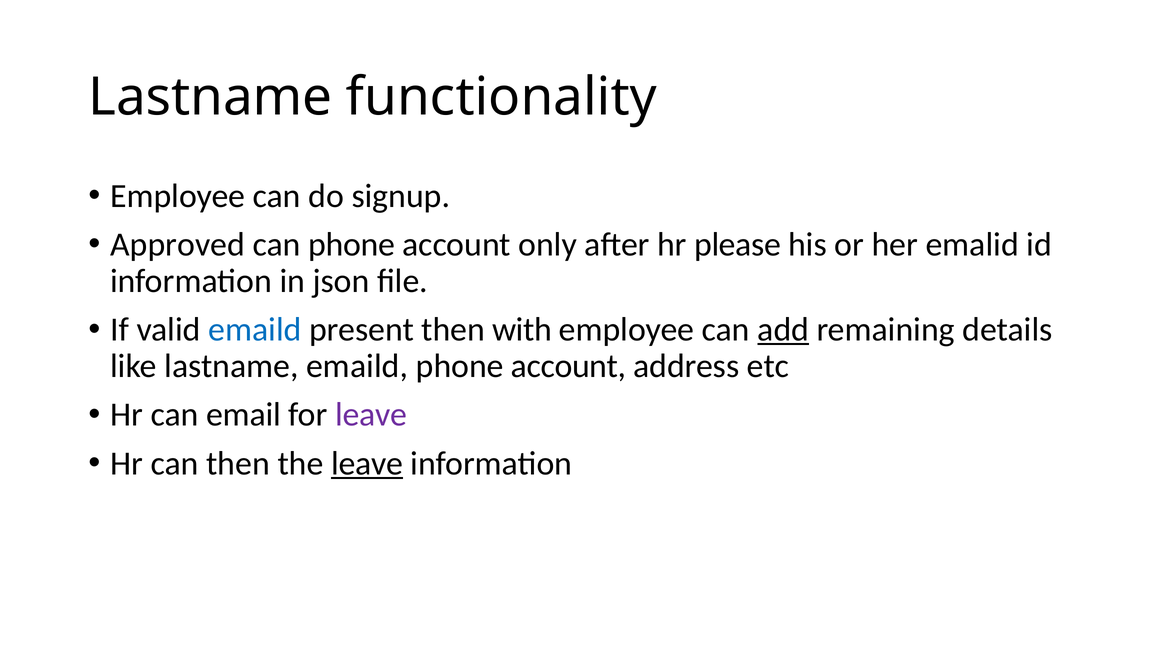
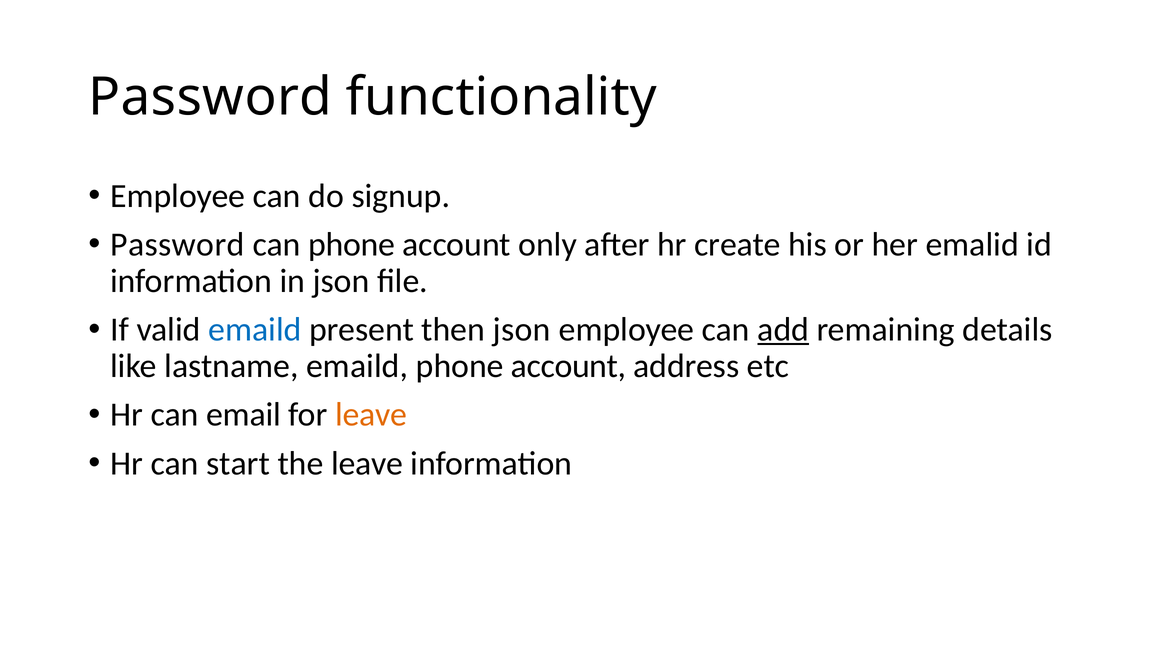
Lastname: Lastname -> Password (210, 97)
Approved: Approved -> Password (177, 245)
please: please -> create (738, 245)
then with: with -> json (522, 330)
leave colour: purple -> orange (371, 415)
can then: then -> start (238, 464)
leave underline: present -> none (367, 464)
